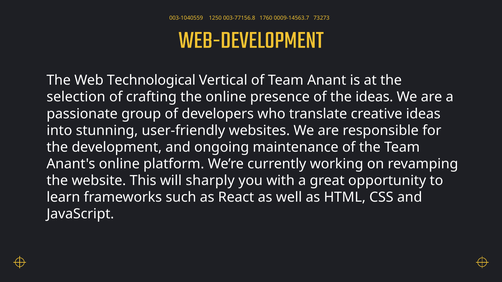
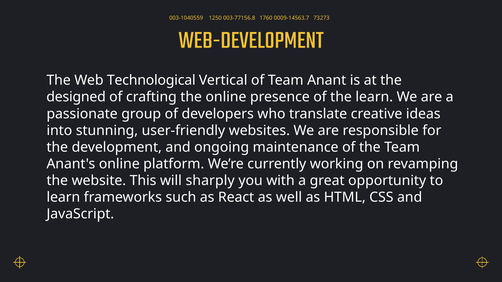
selection: selection -> designed (76, 97)
the ideas: ideas -> learn (374, 97)
